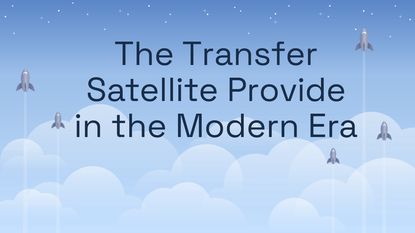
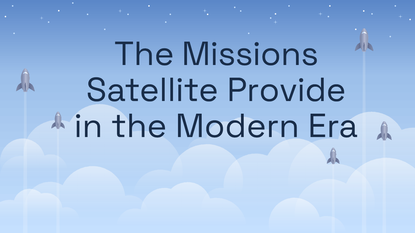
Transfer: Transfer -> Missions (250, 54)
